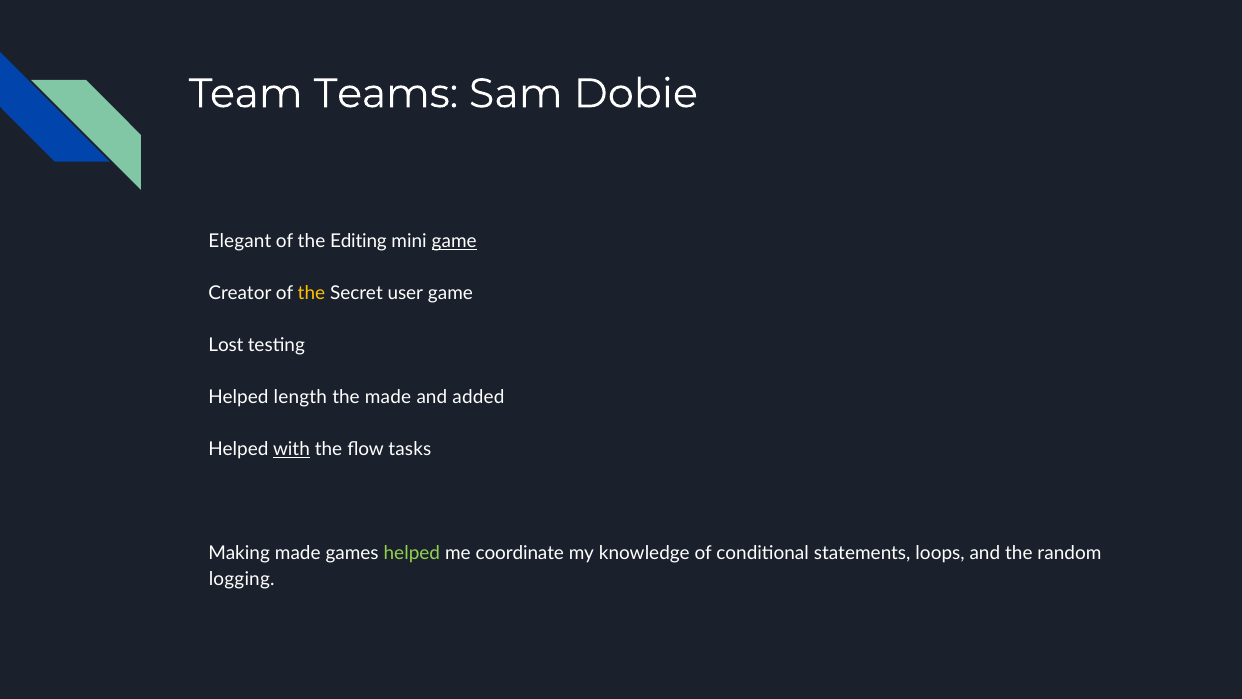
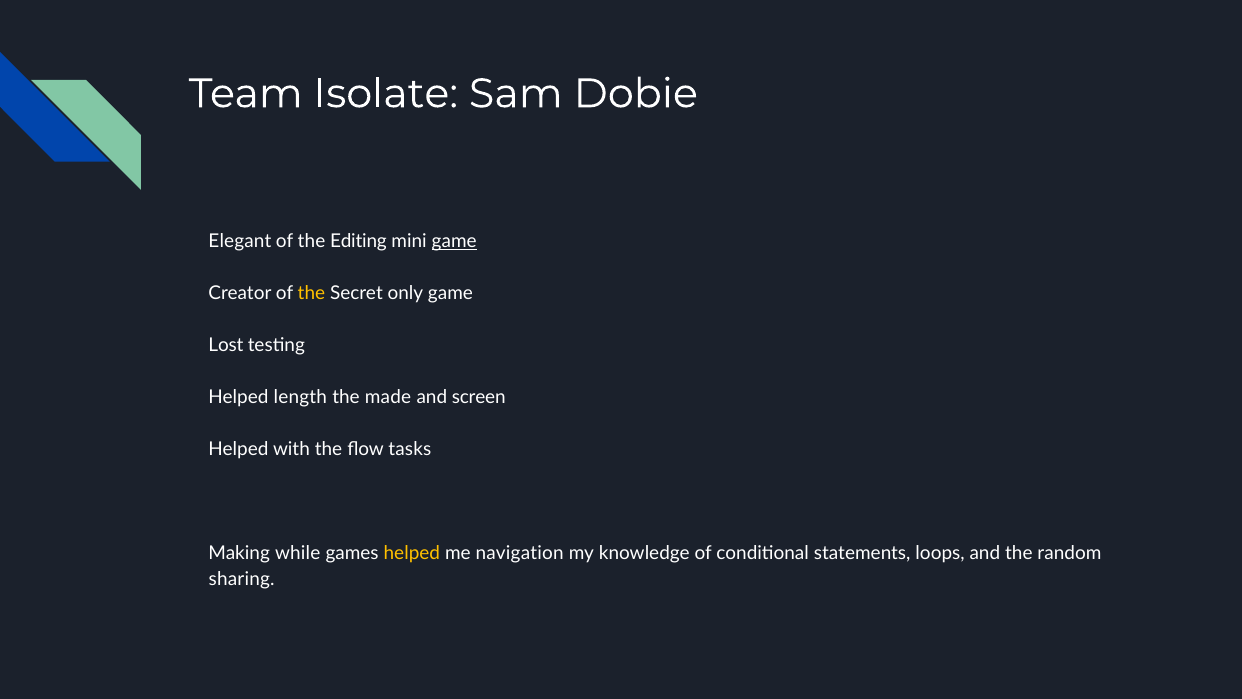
Teams: Teams -> Isolate (386, 94)
user: user -> only (405, 293)
added: added -> screen (479, 397)
with underline: present -> none (291, 449)
Making made: made -> while (298, 553)
helped colour: light green -> yellow (412, 553)
coordinate: coordinate -> navigation (520, 553)
logging: logging -> sharing (242, 579)
